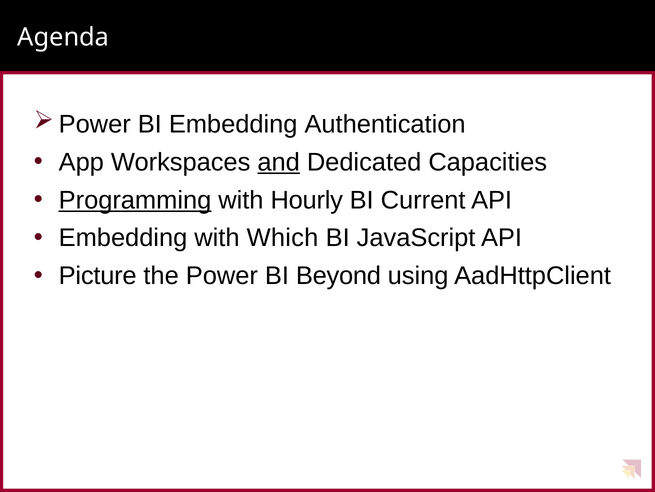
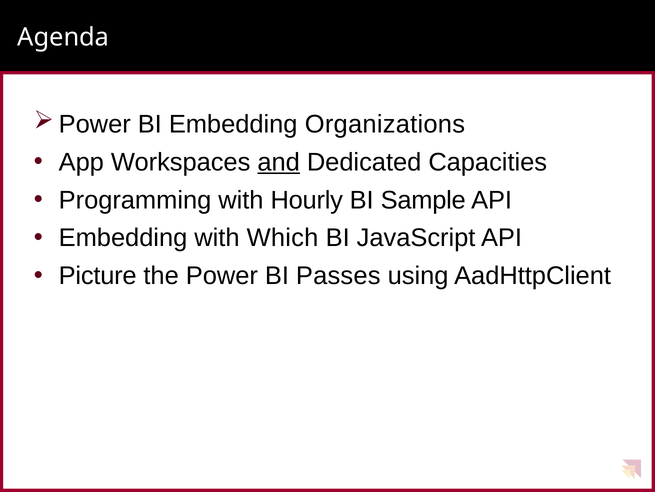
Authentication: Authentication -> Organizations (385, 124)
Programming underline: present -> none (135, 200)
Current: Current -> Sample (423, 200)
Beyond: Beyond -> Passes (338, 276)
